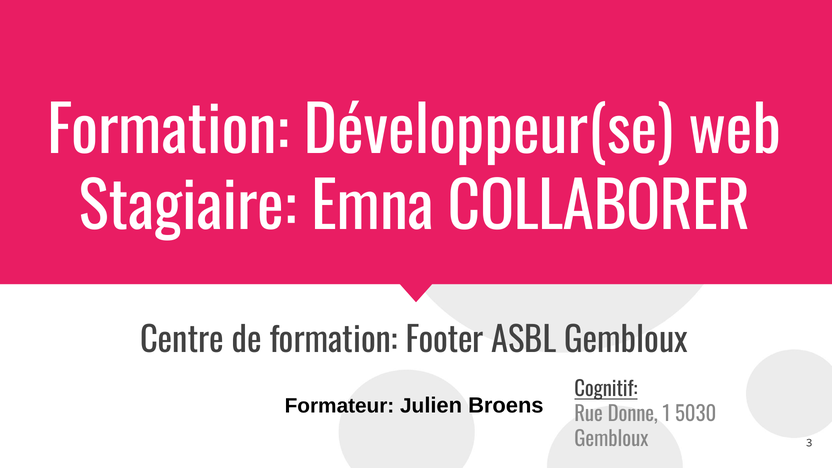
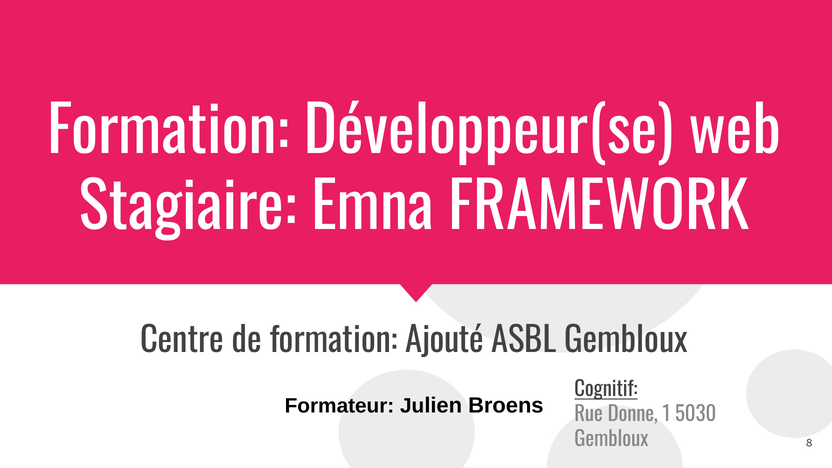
COLLABORER: COLLABORER -> FRAMEWORK (599, 208)
Footer: Footer -> Ajouté (445, 341)
3: 3 -> 8 (809, 443)
